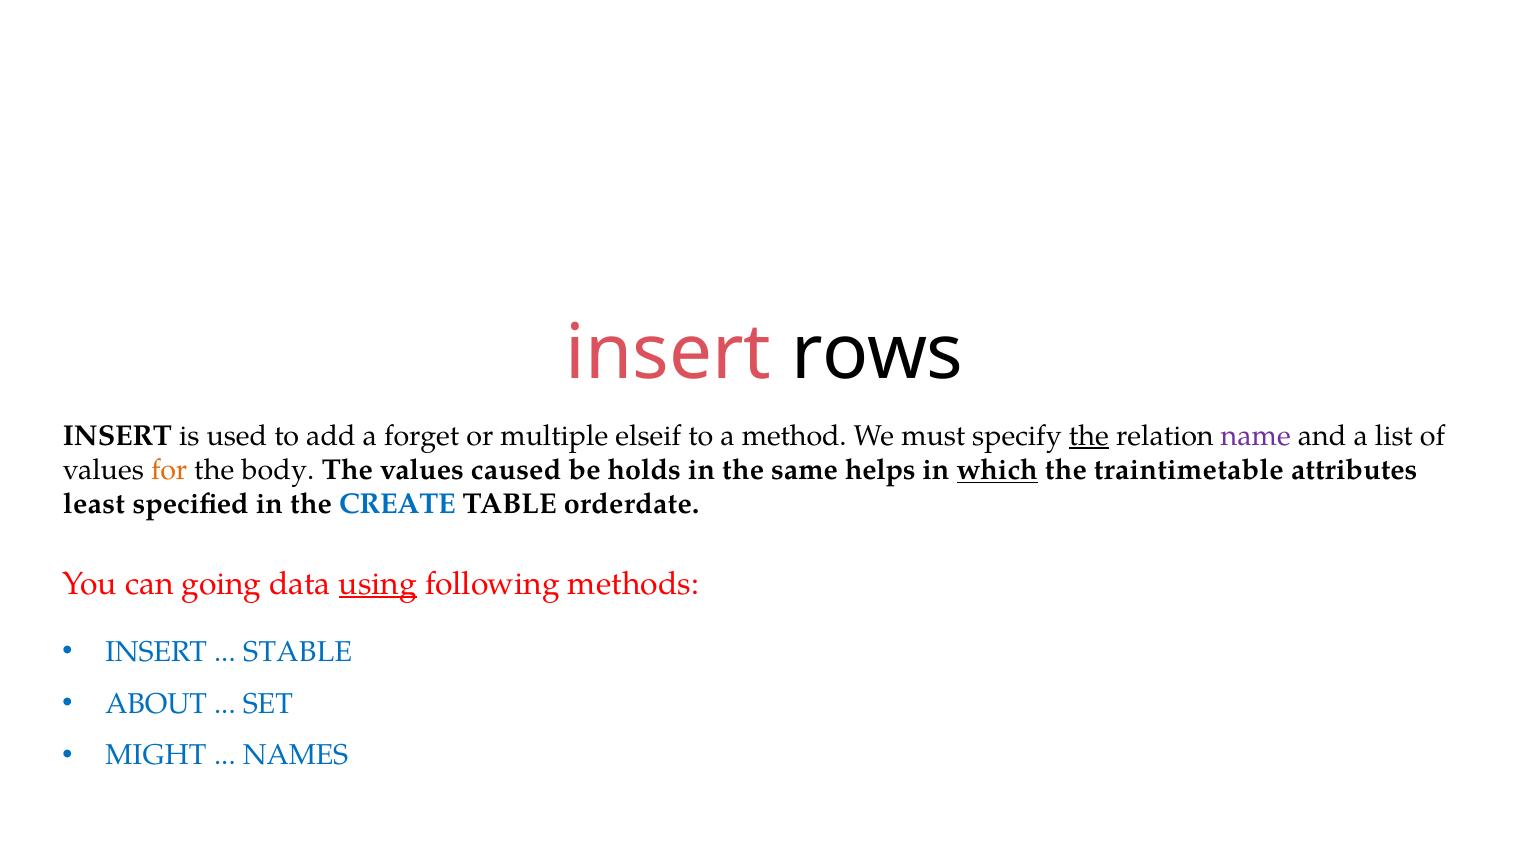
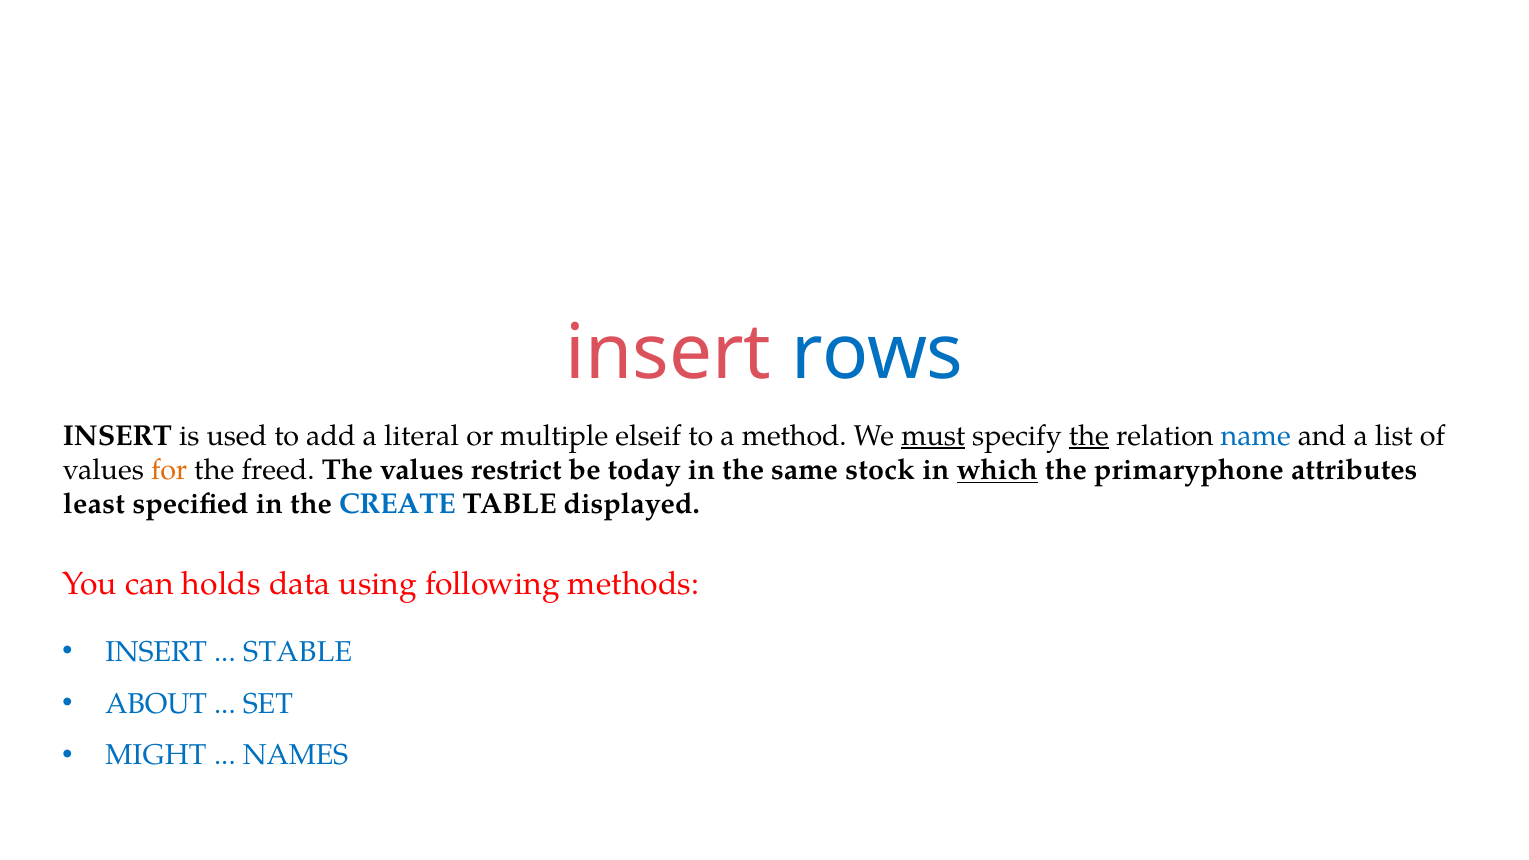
rows colour: black -> blue (877, 353)
forget: forget -> literal (422, 436)
must underline: none -> present (933, 436)
name colour: purple -> blue (1256, 436)
body: body -> freed (278, 470)
caused: caused -> restrict (516, 470)
holds: holds -> today (644, 470)
helps: helps -> stock (880, 470)
traintimetable: traintimetable -> primaryphone (1189, 470)
orderdate: orderdate -> displayed (632, 505)
going: going -> holds (221, 584)
using underline: present -> none (378, 584)
